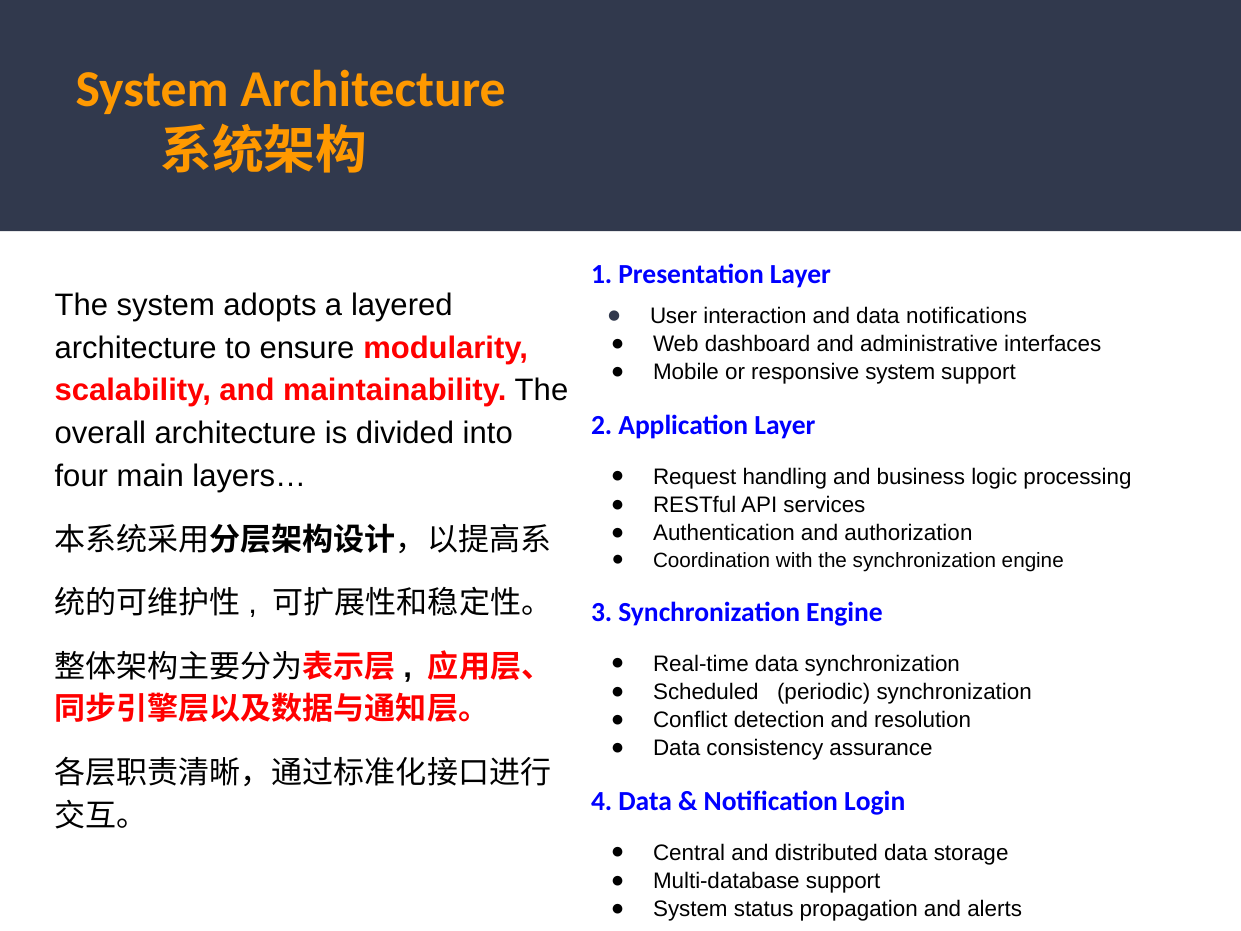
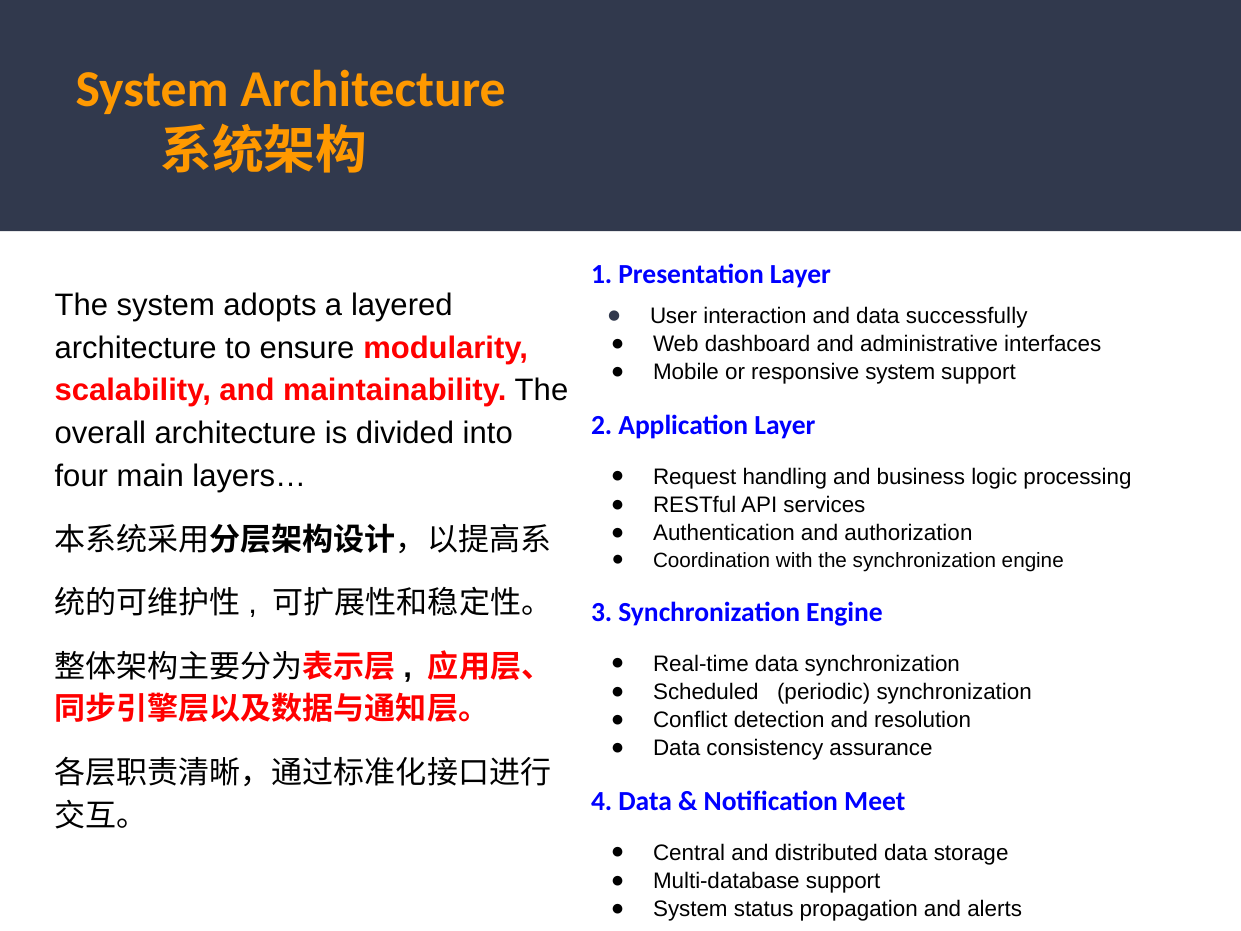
notifications: notifications -> successfully (967, 316)
Login: Login -> Meet (875, 801)
